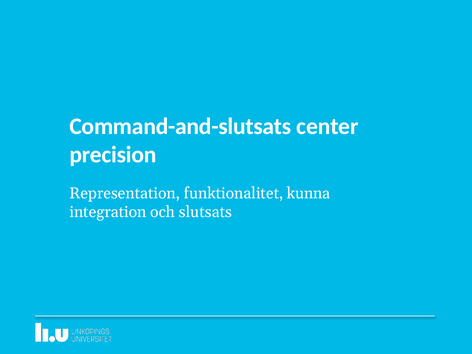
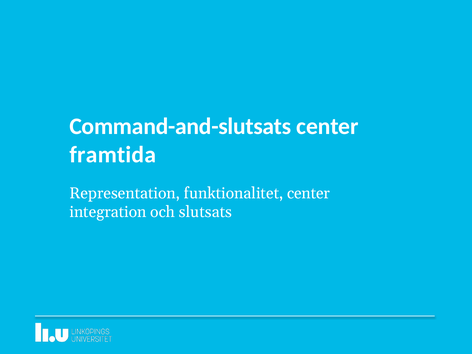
precision: precision -> framtida (113, 155)
funktionalitet kunna: kunna -> center (309, 193)
